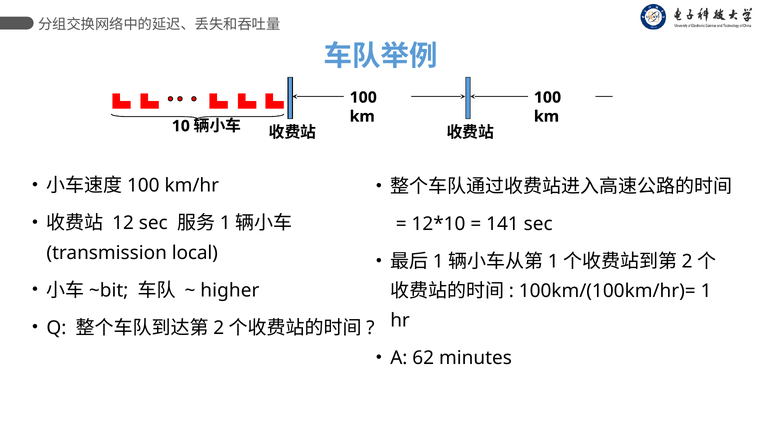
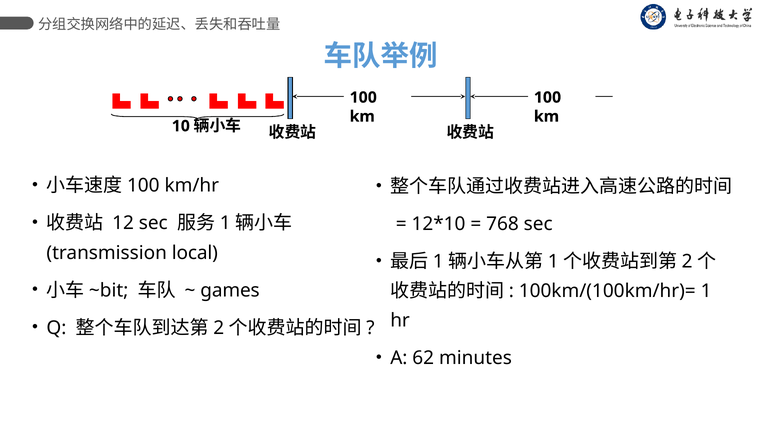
141: 141 -> 768 (502, 224)
higher: higher -> games (230, 291)
